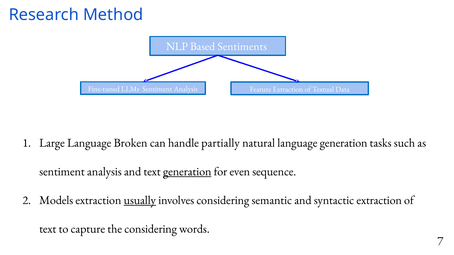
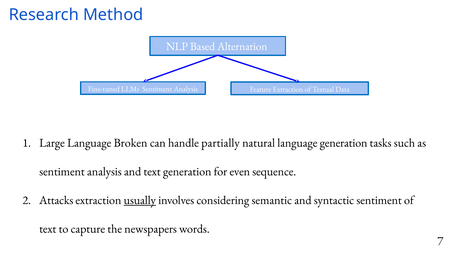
Sentiments: Sentiments -> Alternation (242, 46)
generation underline: present -> none (187, 172)
Models: Models -> Attacks (56, 200)
syntactic extraction: extraction -> sentiment (379, 200)
the considering: considering -> newspapers (151, 229)
